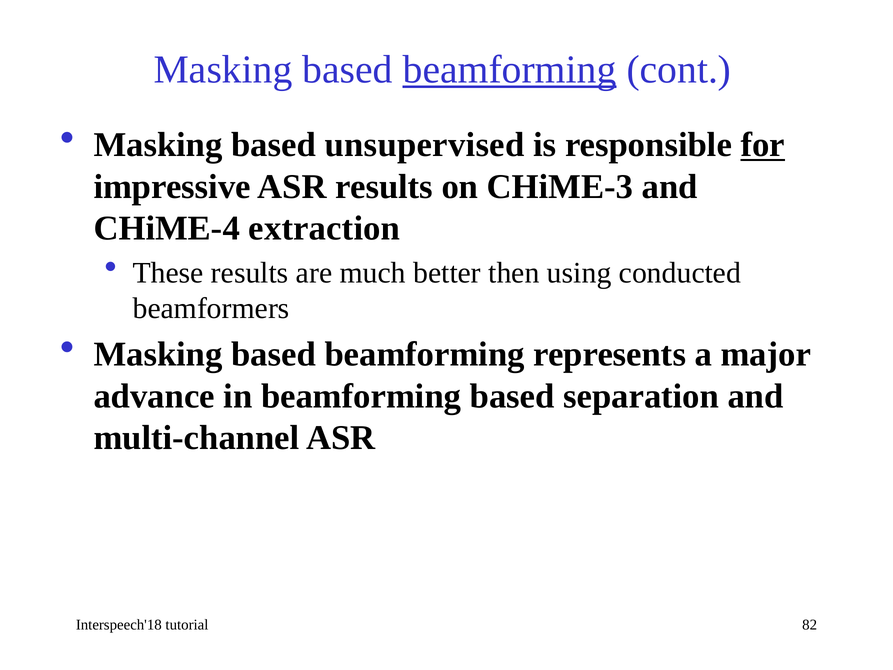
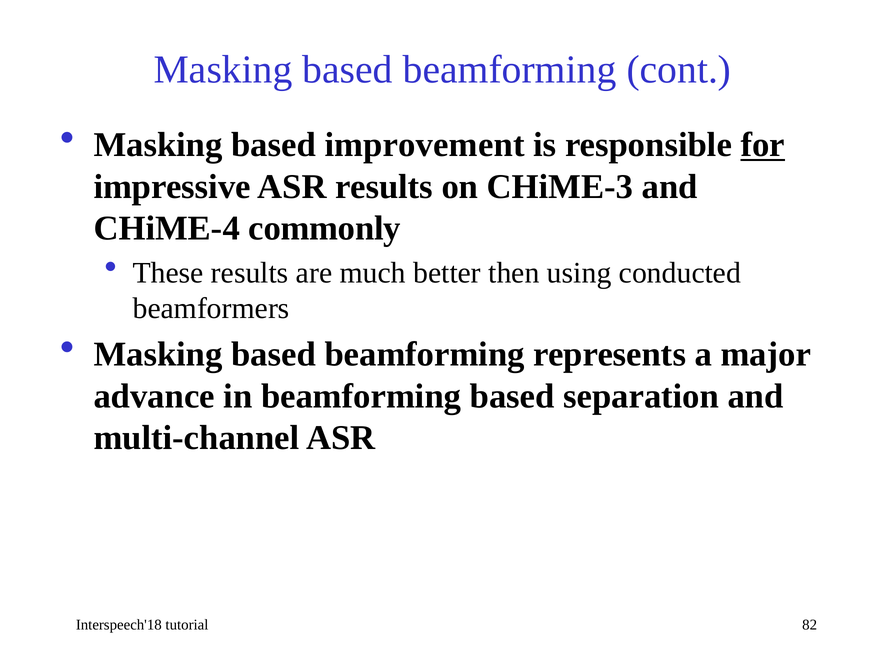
beamforming underline: present -> none (510, 70)
unsupervised: unsupervised -> improvement (425, 145)
extraction: extraction -> commonly (325, 228)
